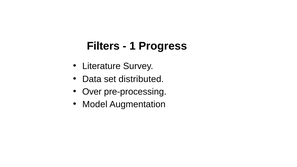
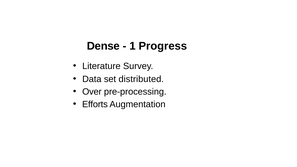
Filters: Filters -> Dense (103, 46)
Model: Model -> Efforts (95, 104)
